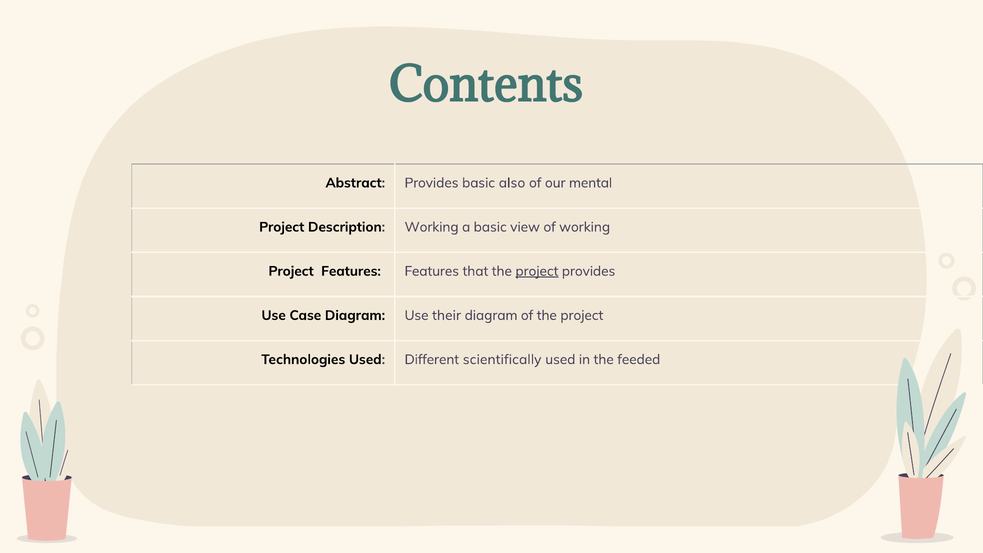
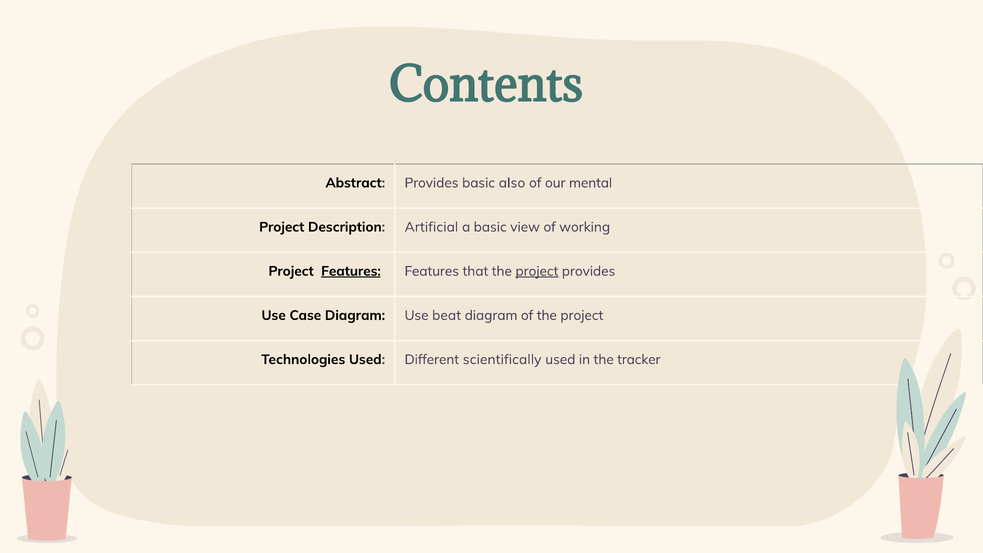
Description Working: Working -> Artificial (431, 227)
Features underline: none -> present (351, 271)
their: their -> beat (447, 315)
feeded: feeded -> tracker (639, 360)
